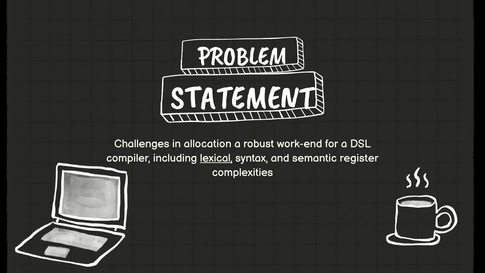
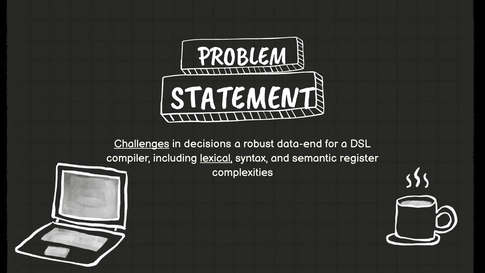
Challenges underline: none -> present (142, 144)
allocation: allocation -> decisions (208, 144)
work-end: work-end -> data-end (300, 144)
